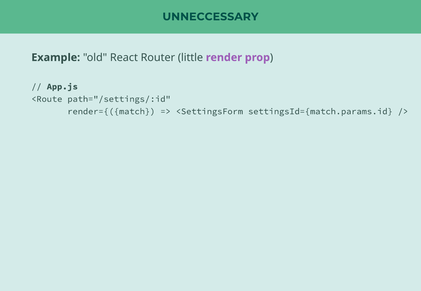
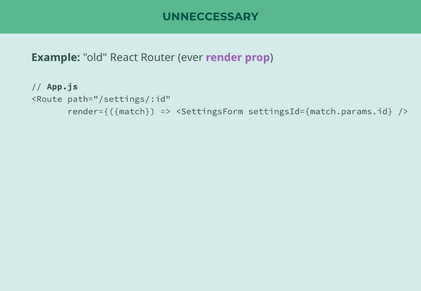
little: little -> ever (190, 58)
